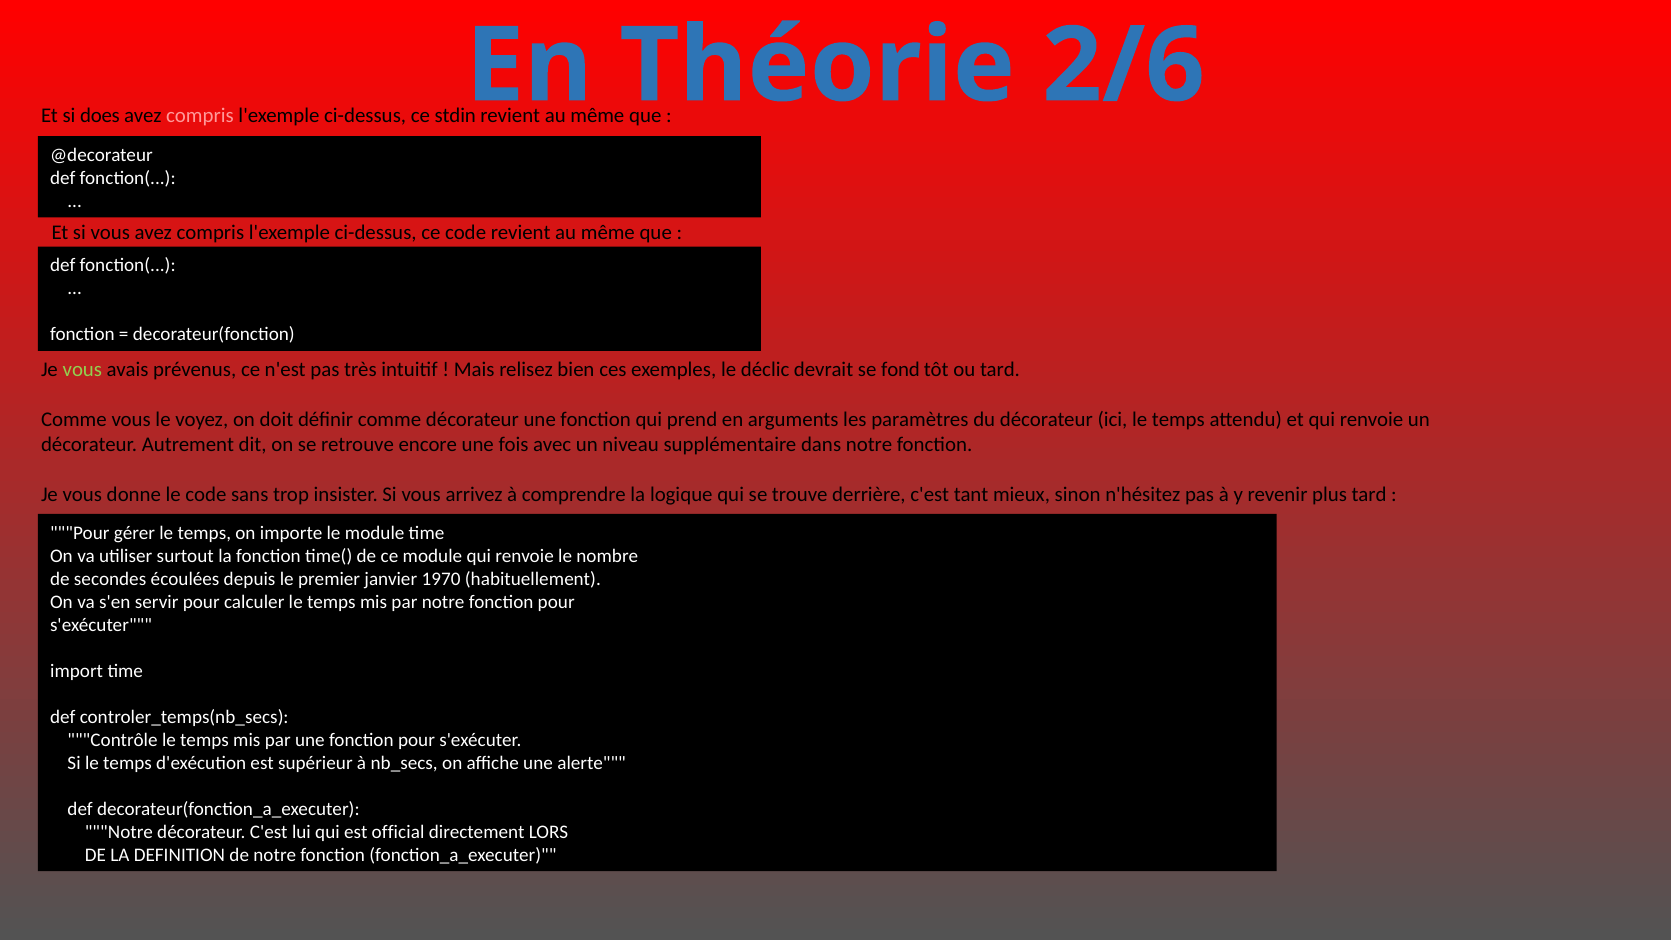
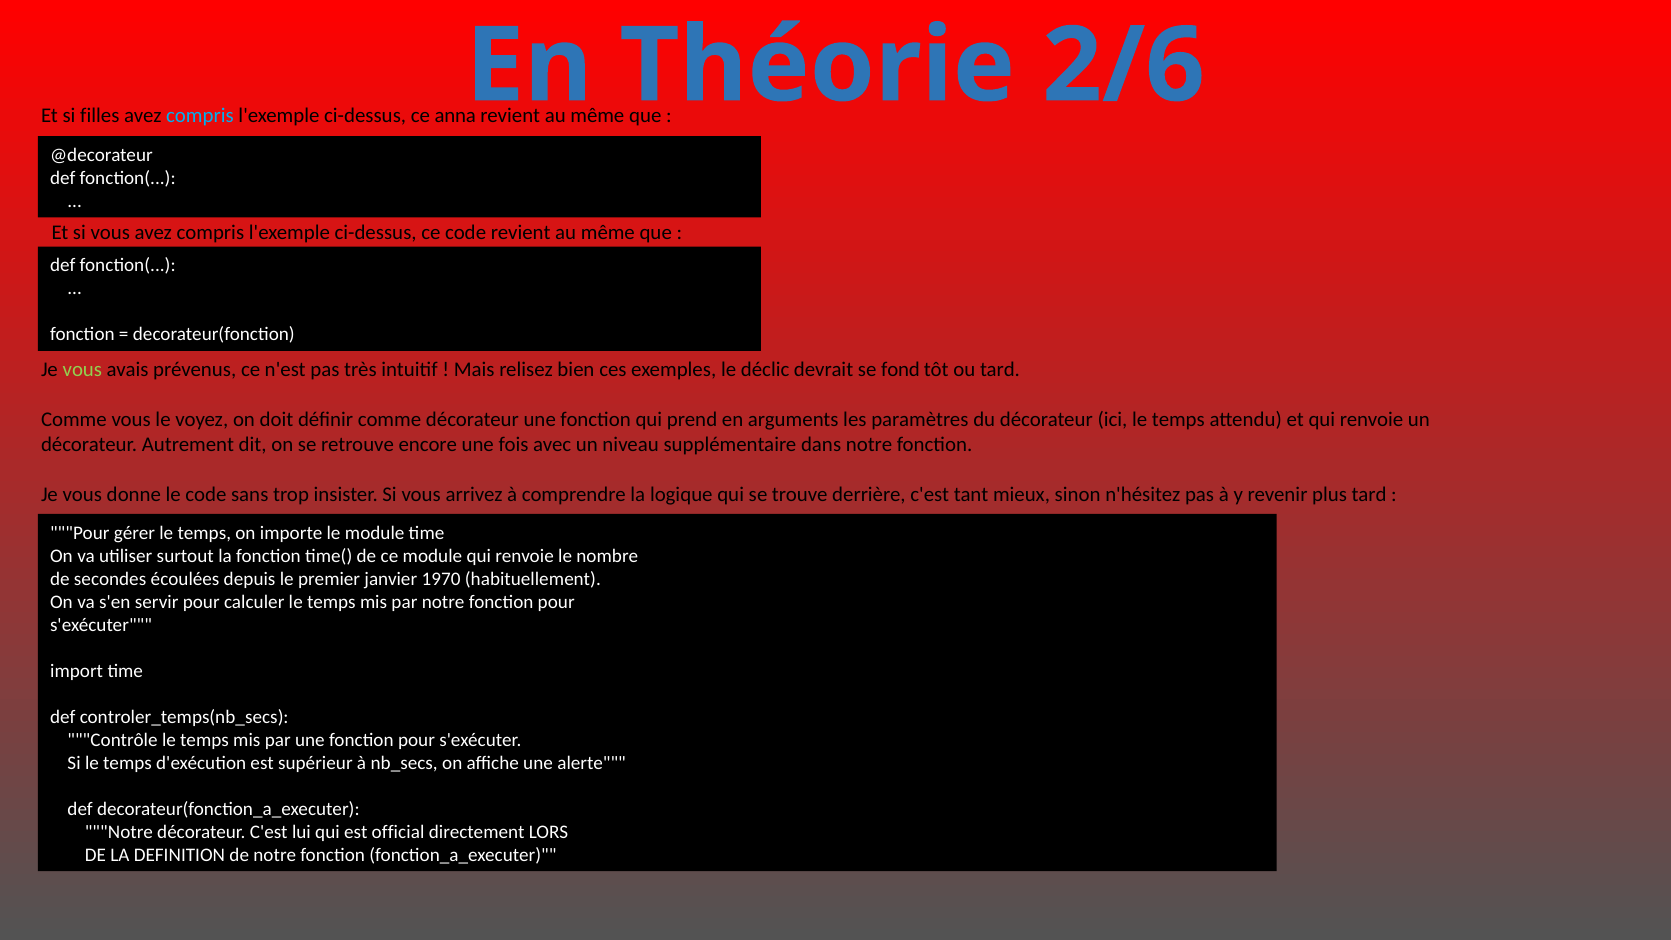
does: does -> filles (100, 116)
compris colour: pink -> light blue (200, 116)
stdin: stdin -> anna (455, 116)
